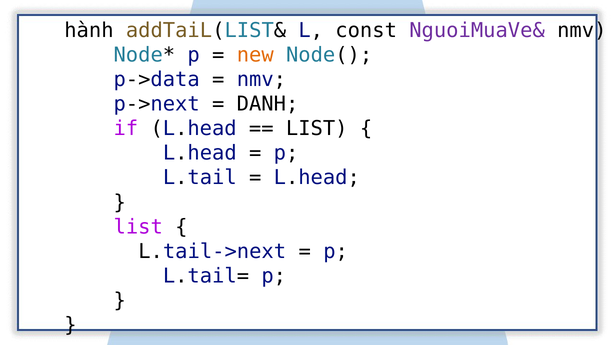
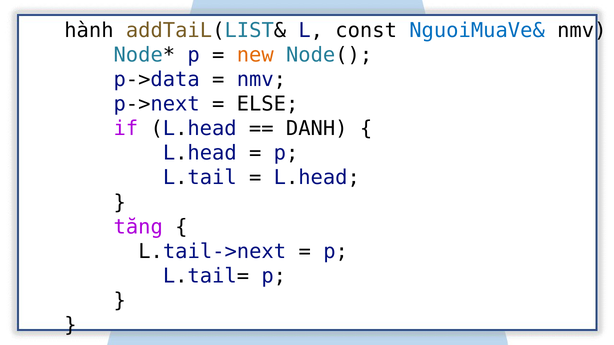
NguoiMuaVe& colour: purple -> blue (477, 31)
DANH: DANH -> ELSE (268, 104)
LIST: LIST -> DANH (317, 129)
list: list -> tăng (138, 227)
